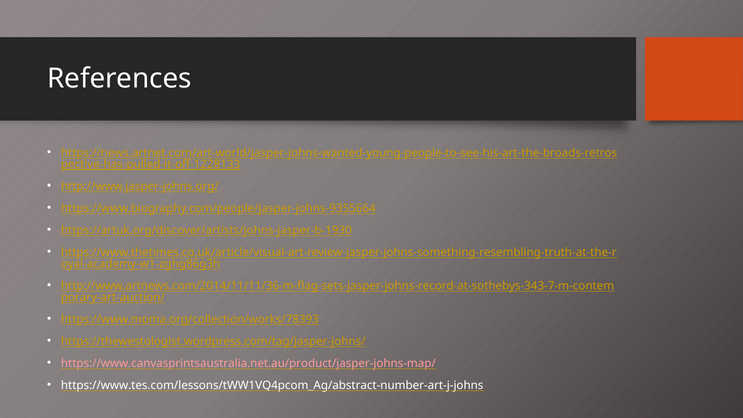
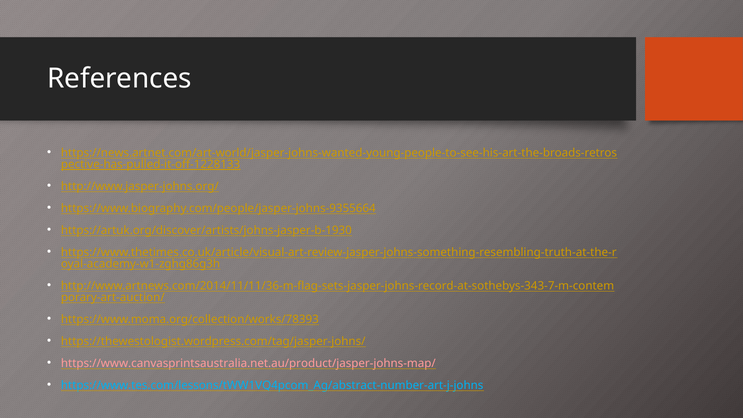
https://www.tes.com/lessons/tWW1VQ4pcom_Ag/abstract-number-art-j-johns colour: white -> light blue (272, 386)
